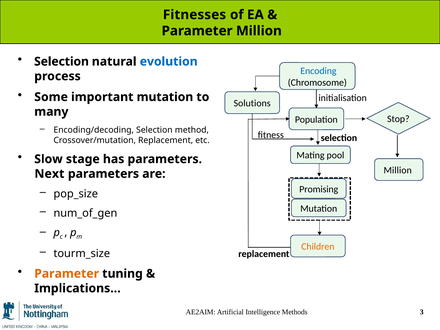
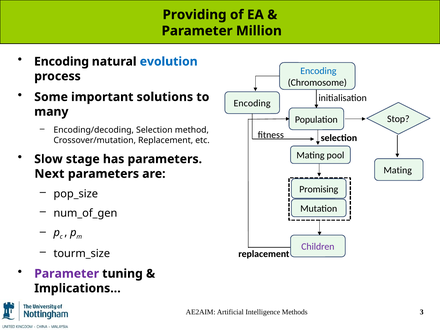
Fitnesses: Fitnesses -> Providing (195, 15)
Selection: Selection -> Encoding (62, 62)
important mutation: mutation -> solutions (165, 97)
Solutions: Solutions -> Encoding (252, 103)
Million: Million -> Mating (398, 170)
Children colour: orange -> purple (318, 247)
Parameter colour: orange -> purple (67, 274)
